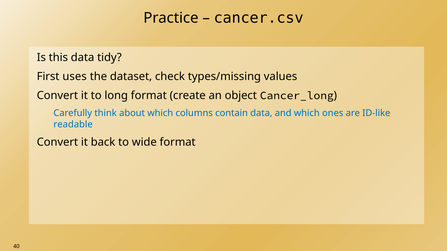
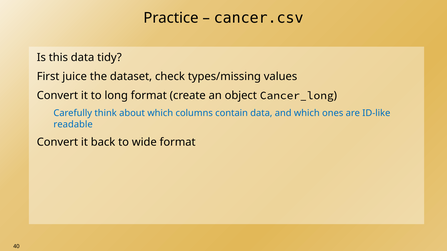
uses: uses -> juice (75, 77)
